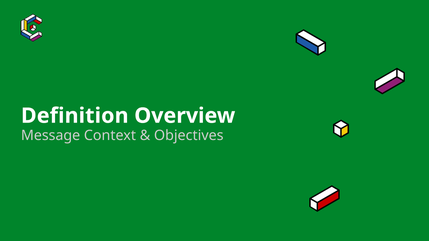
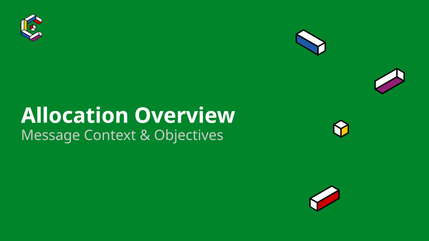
Definition: Definition -> Allocation (75, 116)
